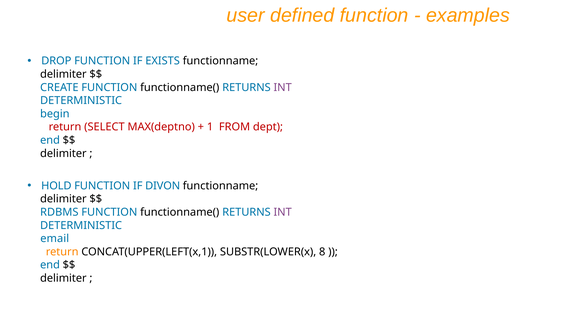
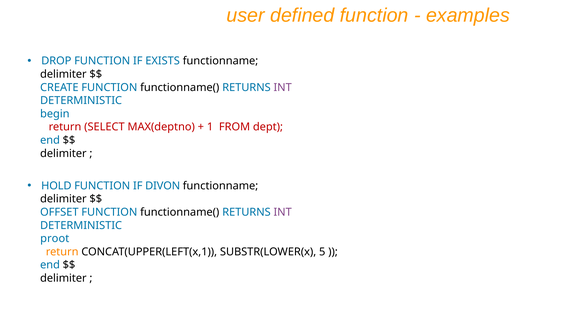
RDBMS: RDBMS -> OFFSET (59, 213)
email: email -> proot (55, 239)
8: 8 -> 5 (322, 252)
